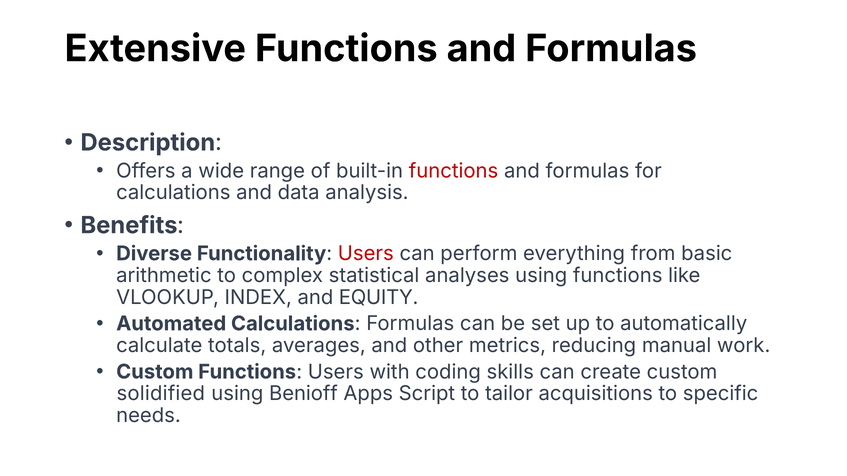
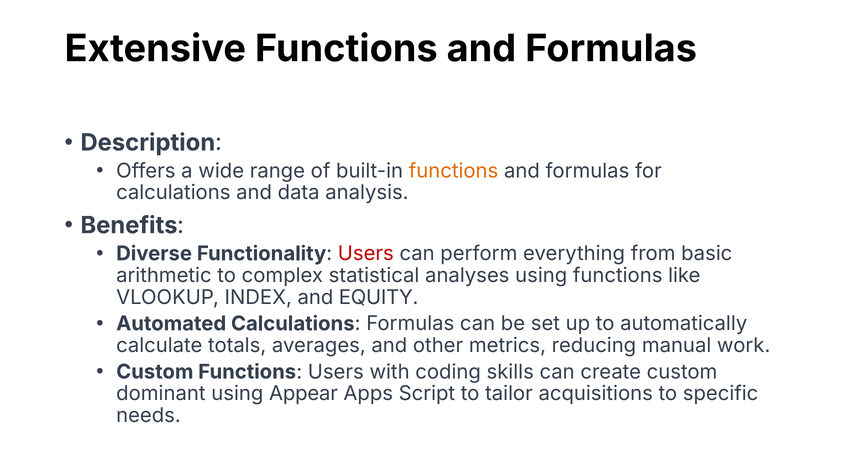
functions colour: red -> orange (454, 171)
solidified: solidified -> dominant (161, 394)
Benioff: Benioff -> Appear (304, 394)
